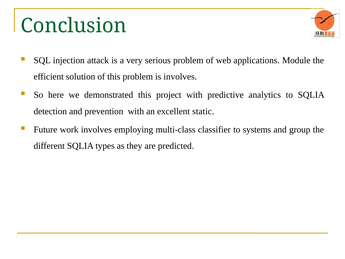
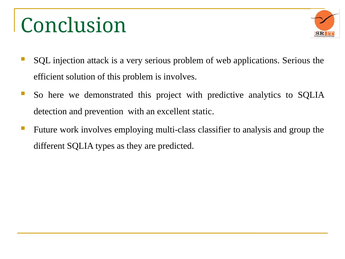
applications Module: Module -> Serious (296, 60)
systems: systems -> analysis (257, 129)
